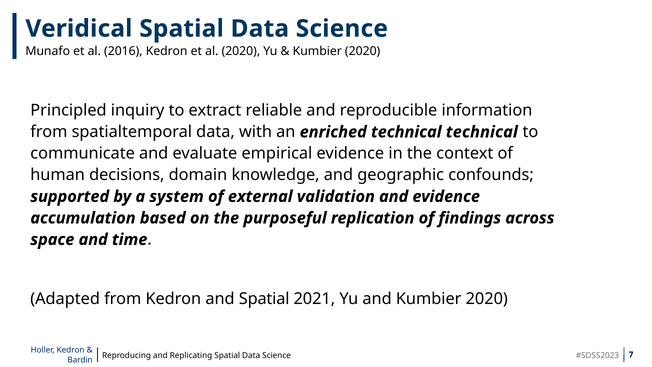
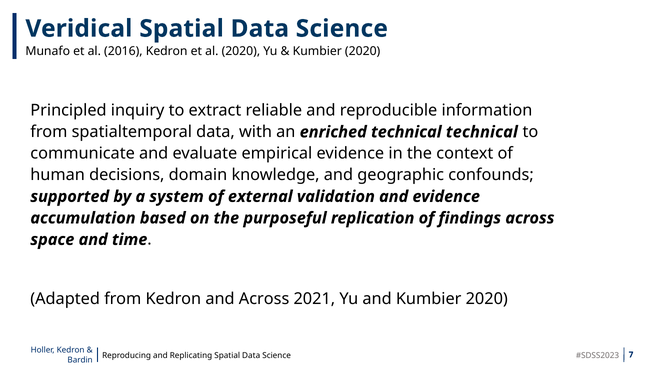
and Spatial: Spatial -> Across (264, 299)
